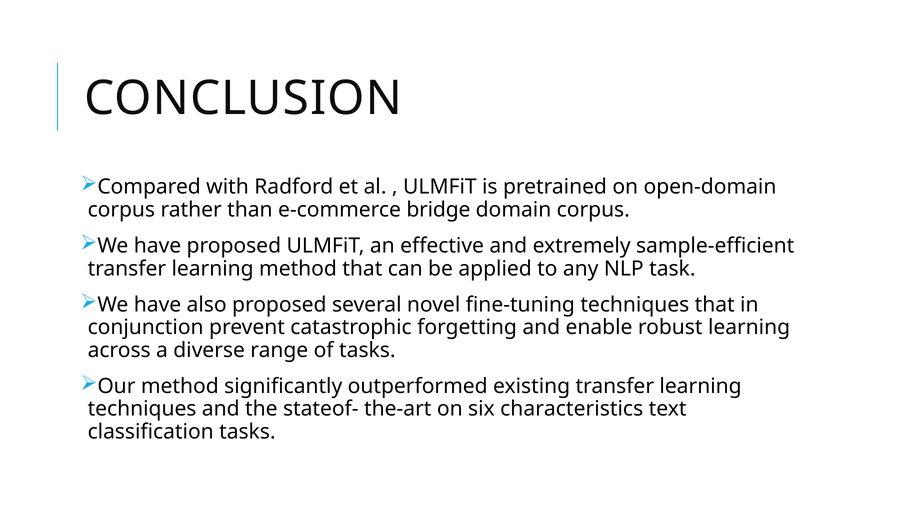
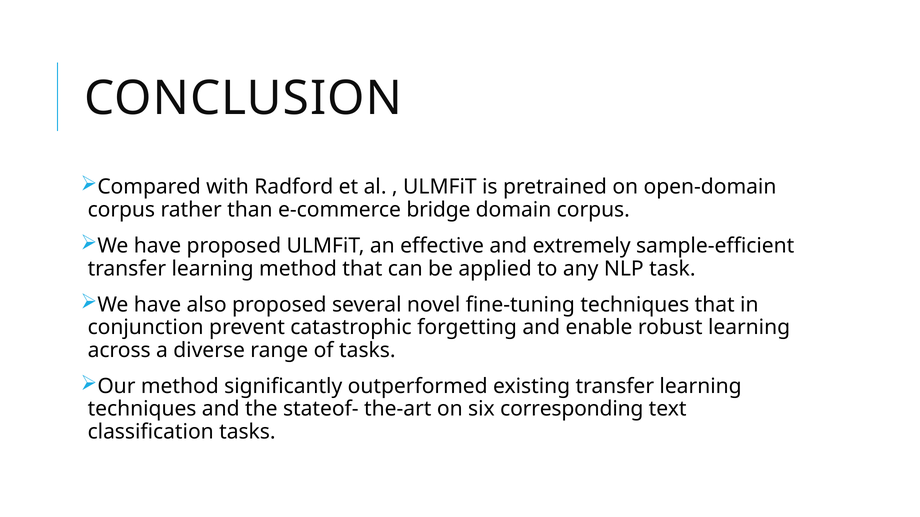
characteristics: characteristics -> corresponding (572, 409)
